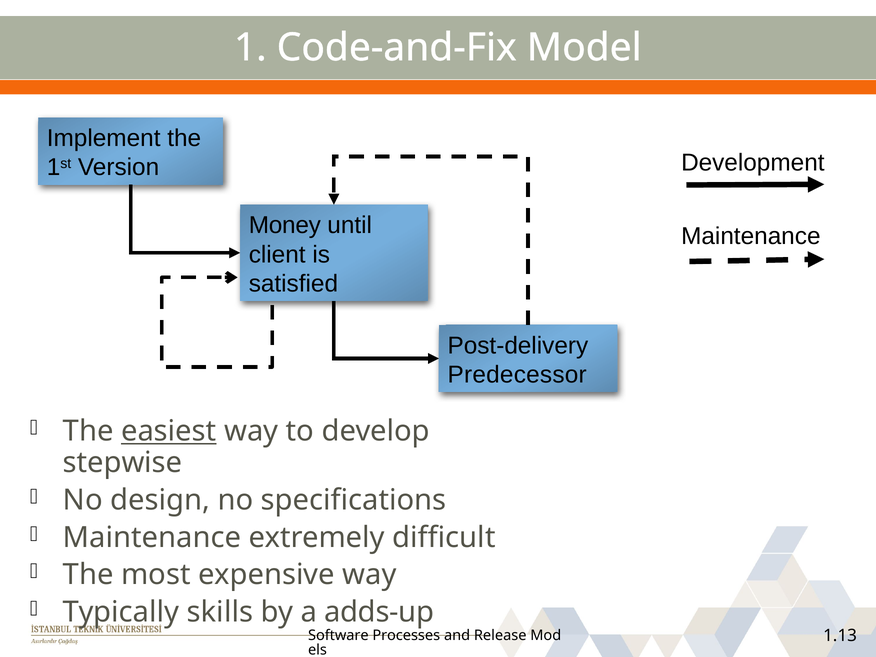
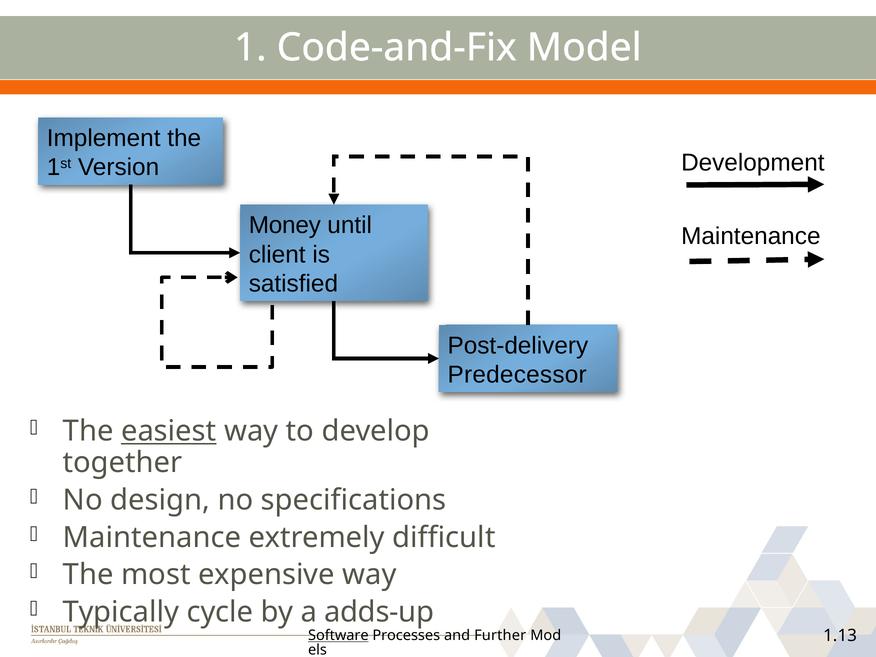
stepwise: stepwise -> together (123, 463)
skills: skills -> cycle (220, 612)
Software underline: none -> present (338, 636)
Release: Release -> Further (500, 636)
